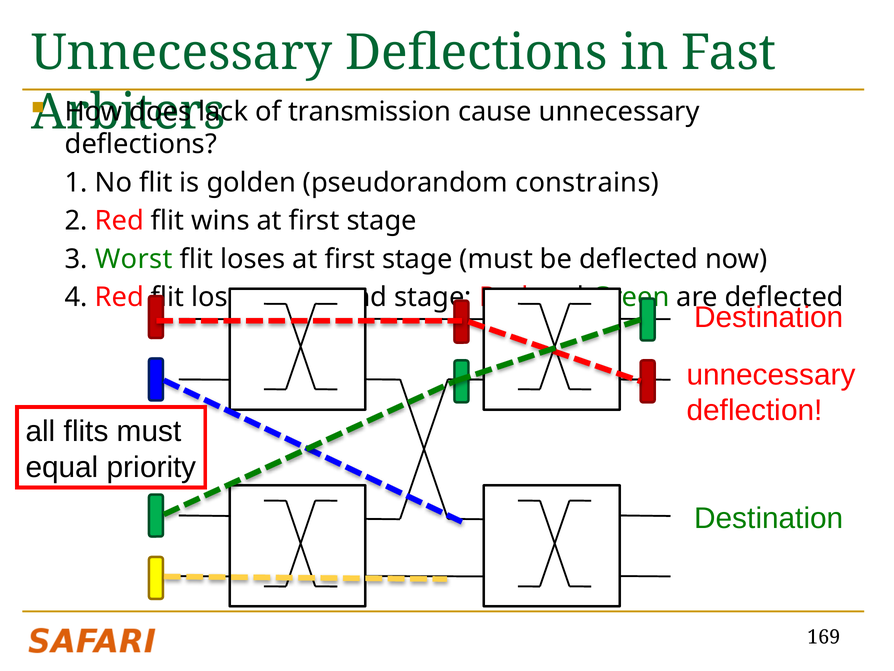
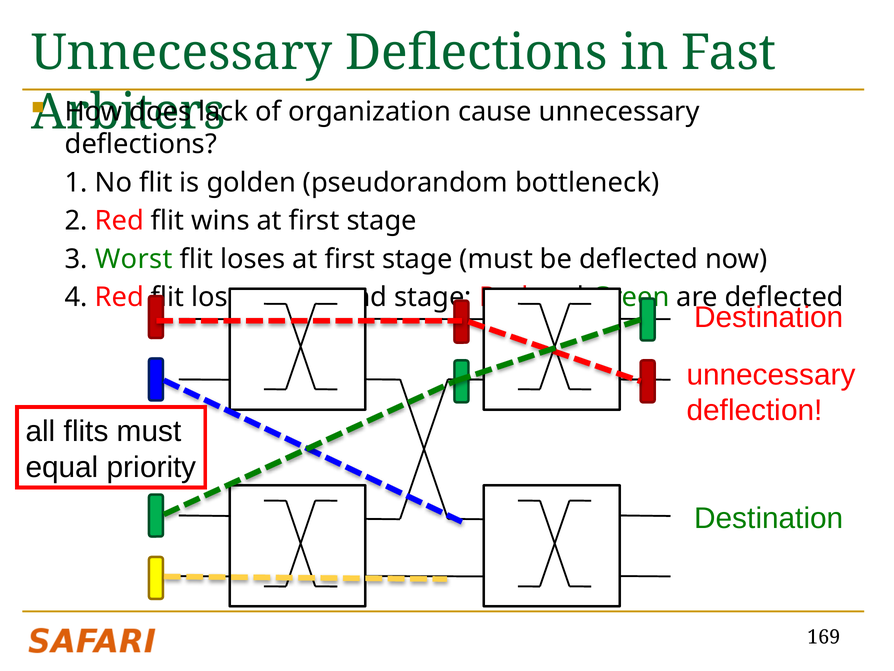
transmission: transmission -> organization (370, 112)
constrains: constrains -> bottleneck (587, 183)
